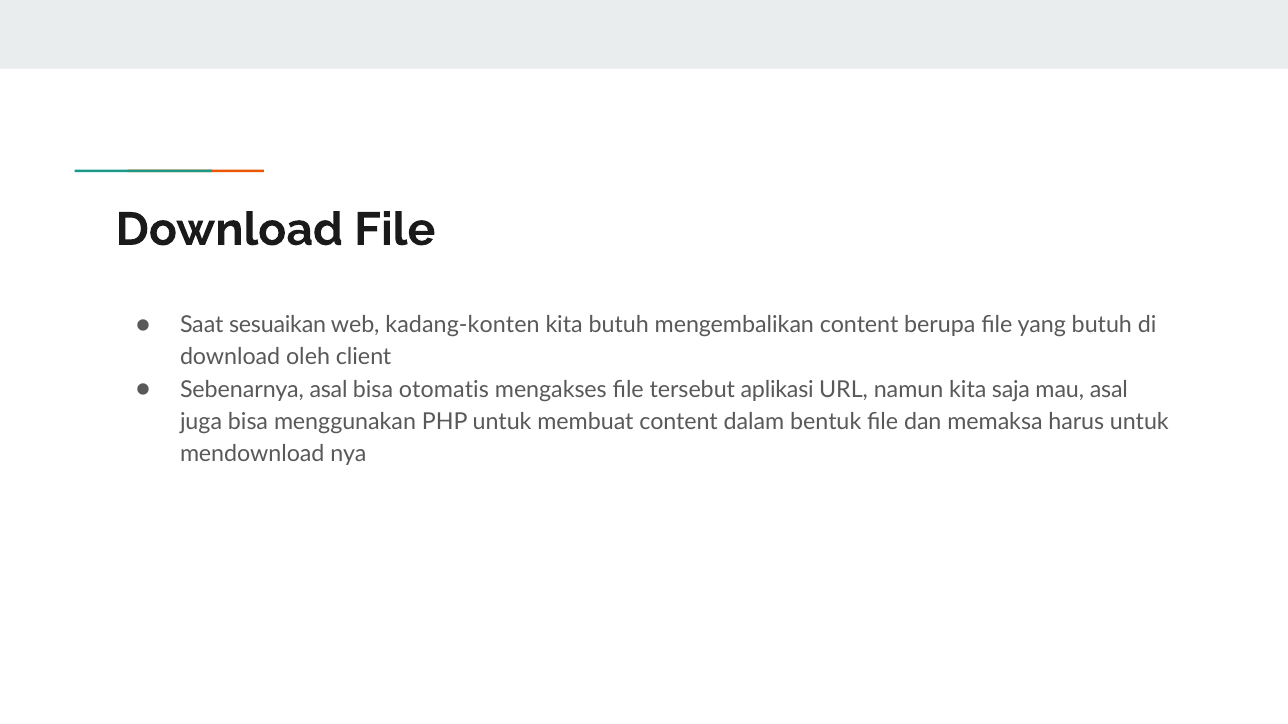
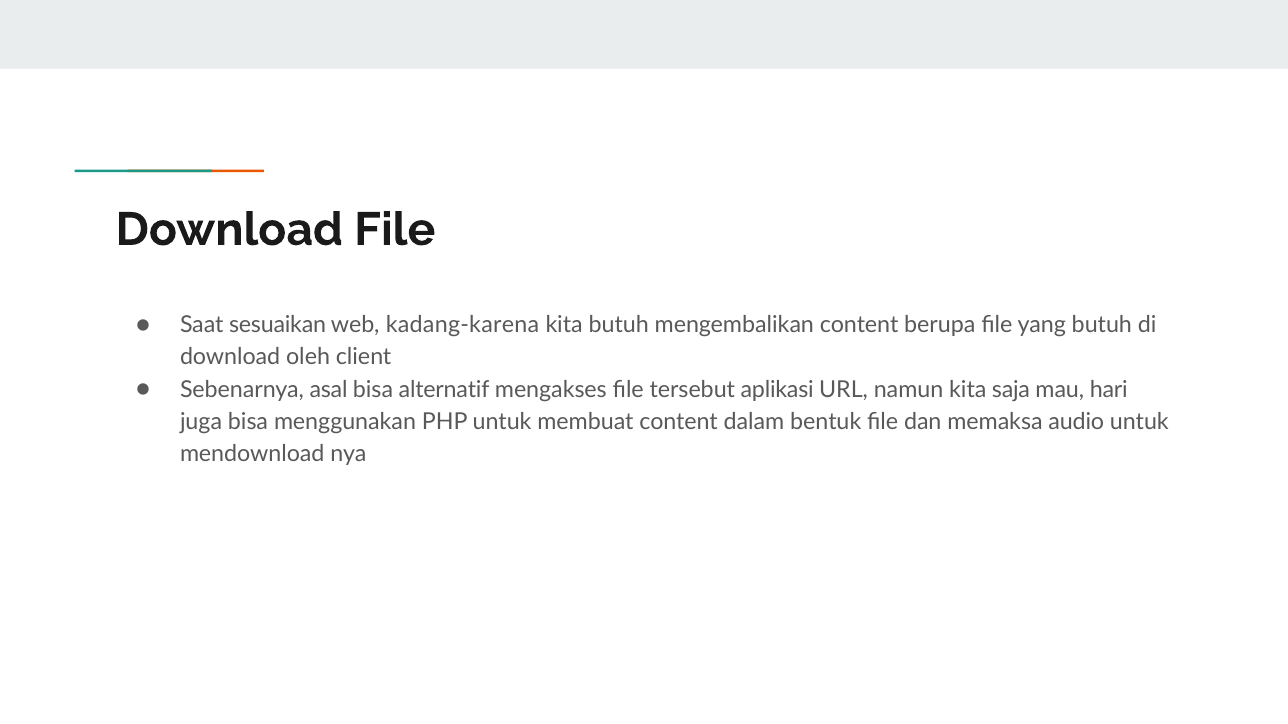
kadang-konten: kadang-konten -> kadang-karena (462, 325)
otomatis: otomatis -> alternatif (444, 390)
mau asal: asal -> hari (1109, 390)
harus: harus -> audio (1076, 422)
